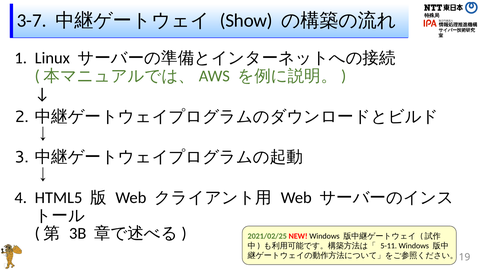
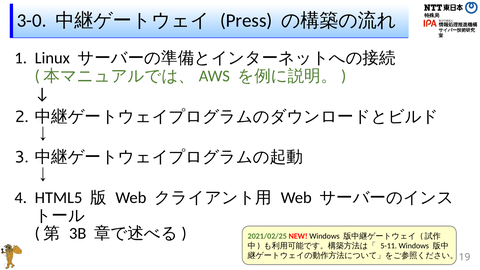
3-7: 3-7 -> 3-0 (32, 21)
Show: Show -> Press (246, 21)
